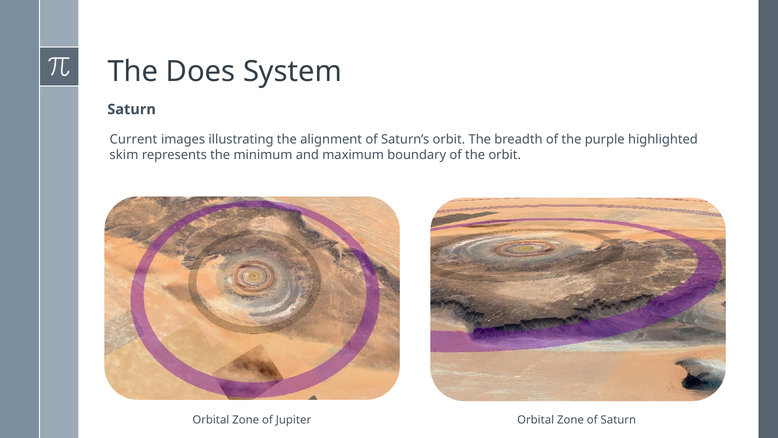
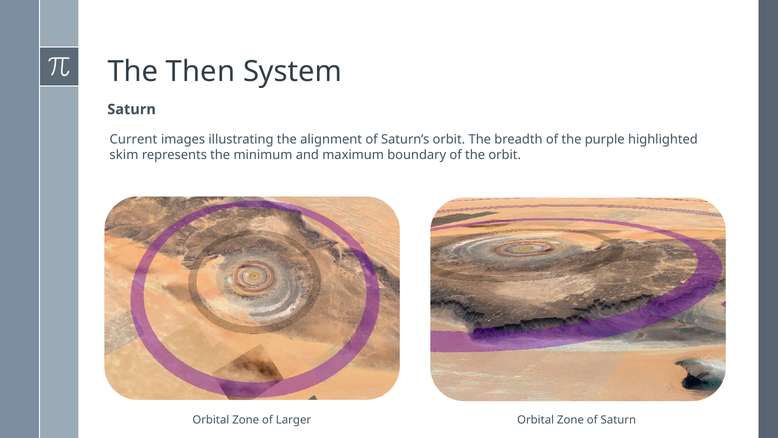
Does: Does -> Then (201, 72)
Jupiter: Jupiter -> Larger (293, 420)
